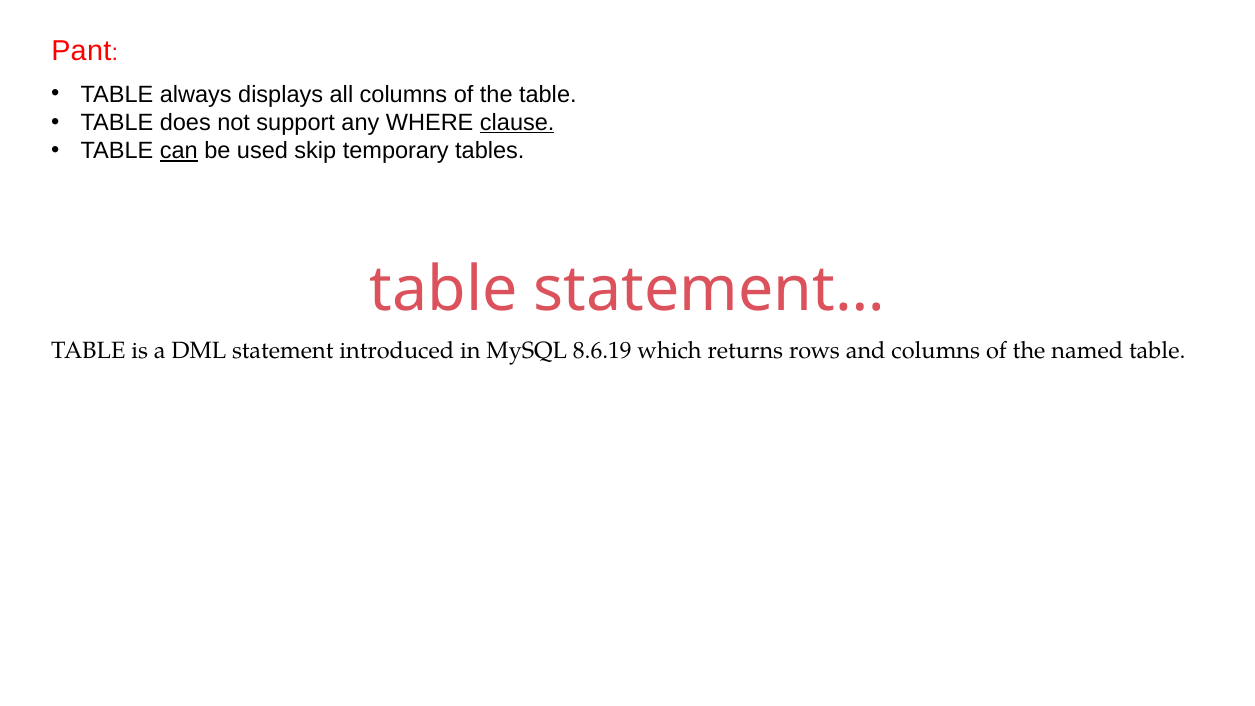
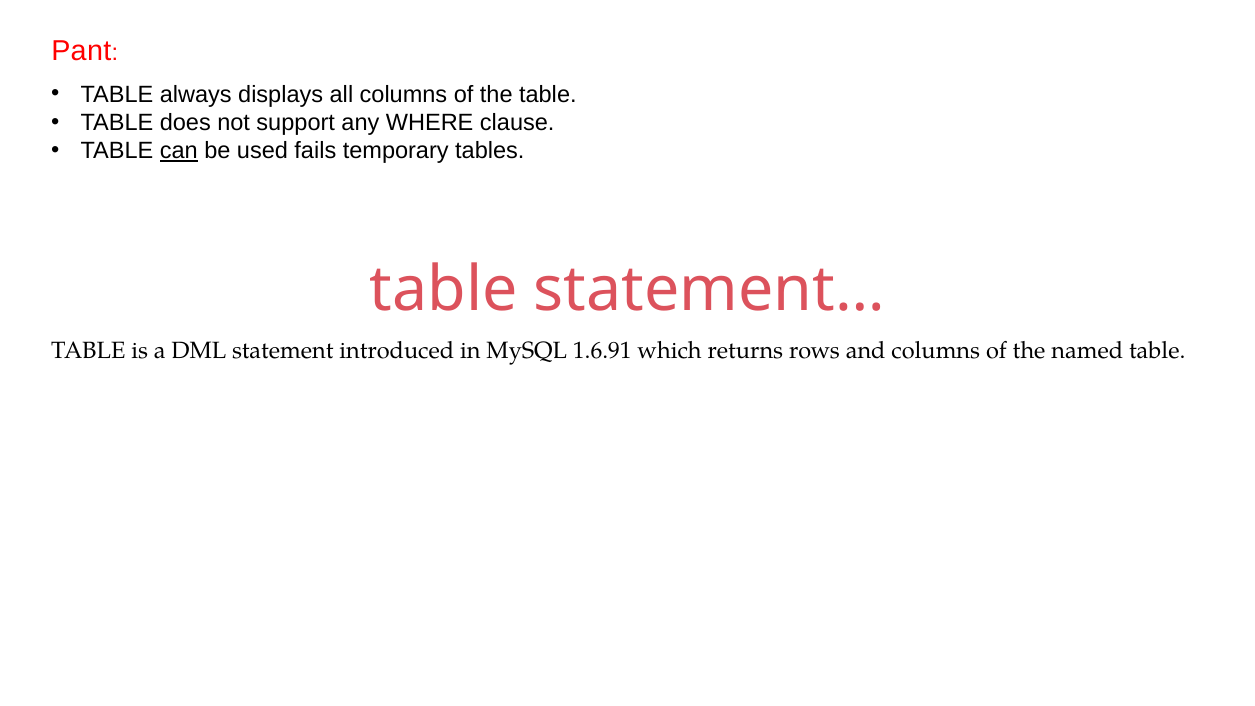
clause underline: present -> none (517, 122)
skip: skip -> fails (315, 151)
8.6.19: 8.6.19 -> 1.6.91 (602, 351)
